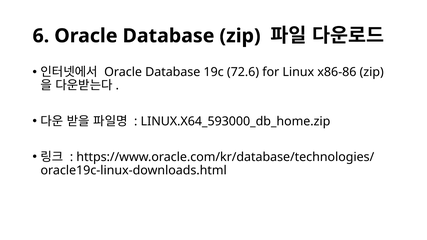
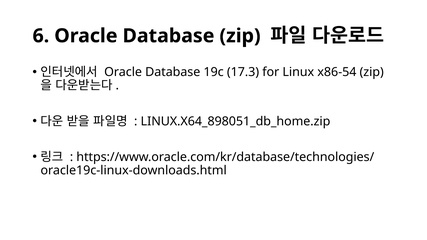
72.6: 72.6 -> 17.3 (243, 72)
x86-86: x86-86 -> x86-54 (337, 72)
LINUX.X64_593000_db_home.zip: LINUX.X64_593000_db_home.zip -> LINUX.X64_898051_db_home.zip (235, 121)
